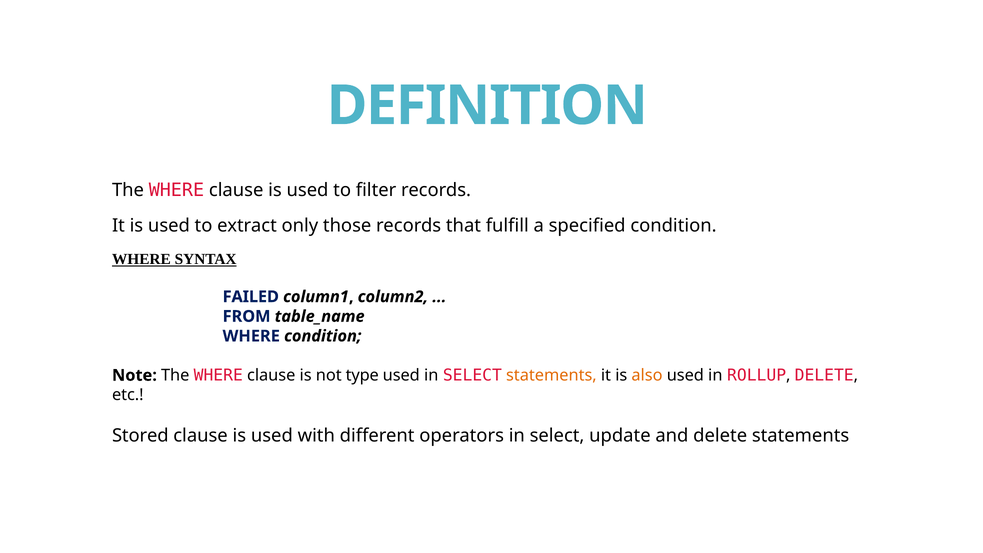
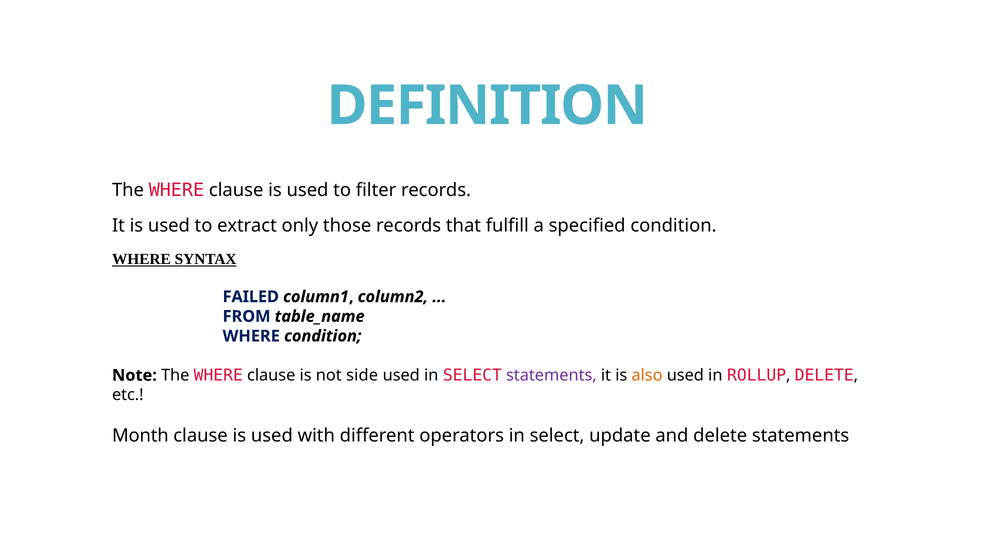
type: type -> side (362, 375)
statements colour: orange -> purple (551, 375)
Stored: Stored -> Month (140, 436)
